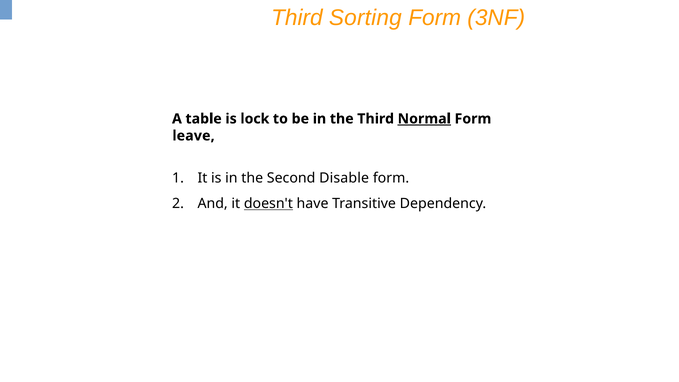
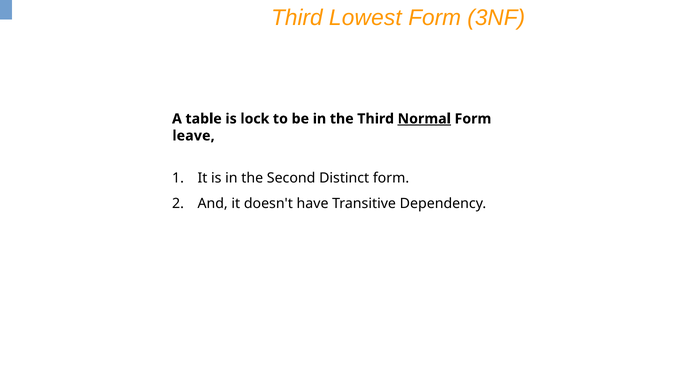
Sorting: Sorting -> Lowest (365, 18)
Disable: Disable -> Distinct (344, 178)
doesn't underline: present -> none (268, 204)
